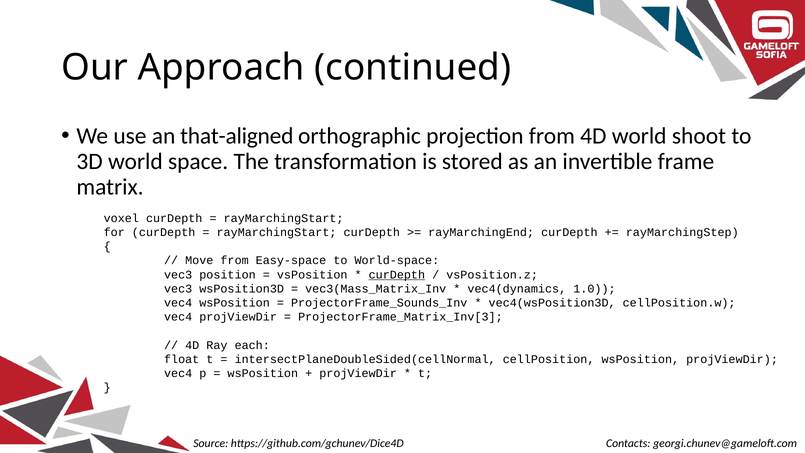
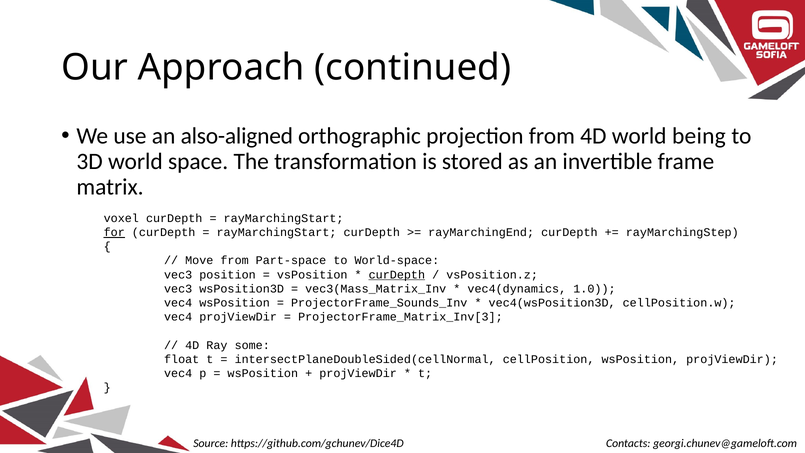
that-aligned: that-aligned -> also-aligned (237, 136)
shoot: shoot -> being (699, 136)
for underline: none -> present (114, 232)
Easy-space: Easy-space -> Part-space (291, 260)
each: each -> some (252, 345)
